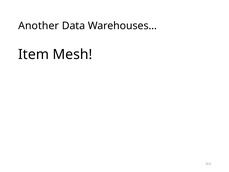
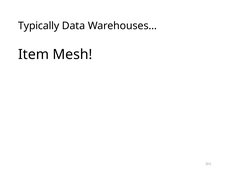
Another: Another -> Typically (39, 26)
